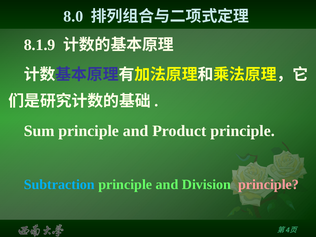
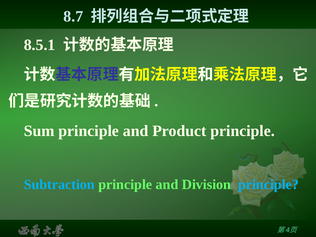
8.0: 8.0 -> 8.7 (73, 16)
8.1.9: 8.1.9 -> 8.5.1 (40, 45)
principle colour: pink -> light blue (268, 185)
